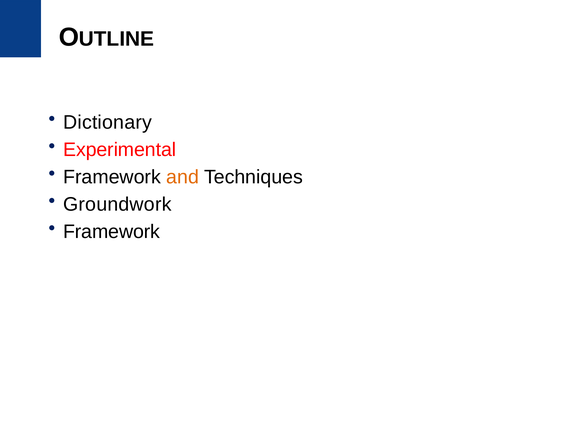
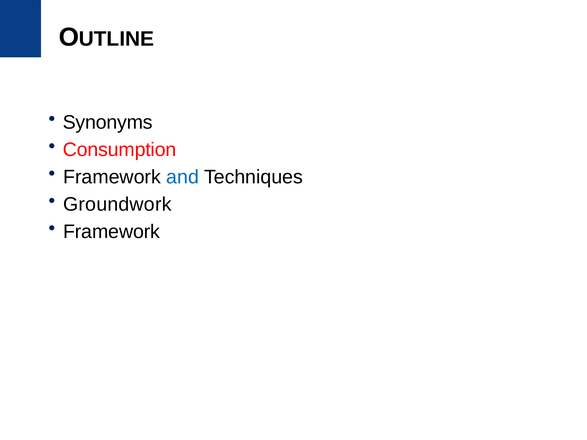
Dictionary: Dictionary -> Synonyms (108, 122)
Experimental: Experimental -> Consumption (120, 150)
and colour: orange -> blue (183, 177)
